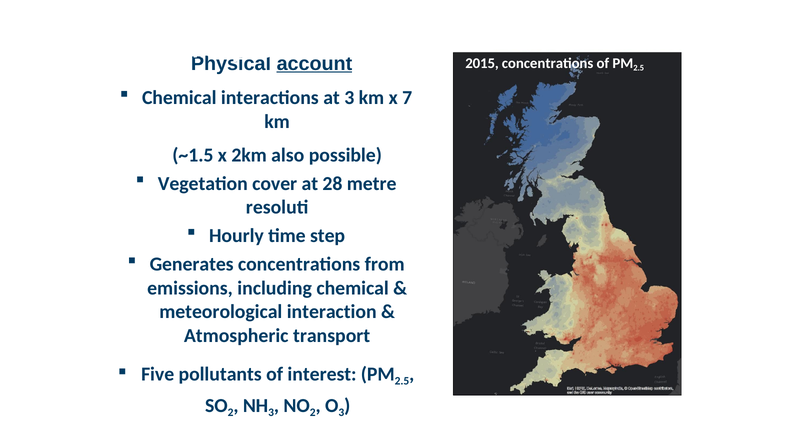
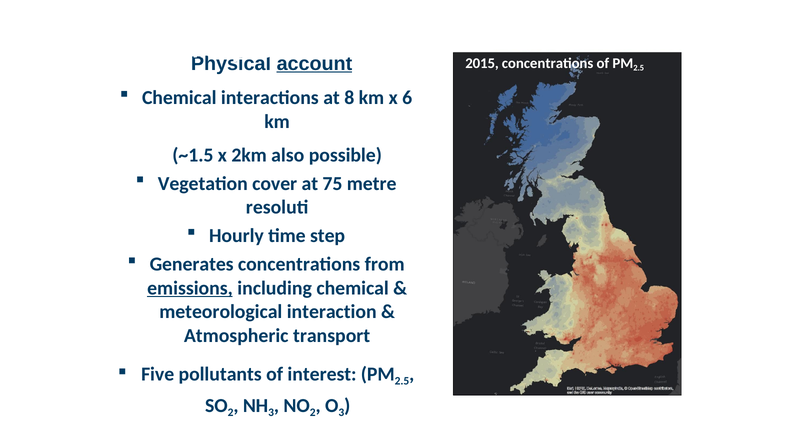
at 3: 3 -> 8 (349, 98)
7: 7 -> 6 (407, 98)
28: 28 -> 75 (332, 184)
emissions underline: none -> present (190, 288)
